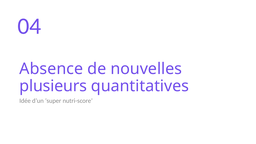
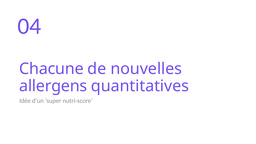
Absence: Absence -> Chacune (51, 69)
plusieurs: plusieurs -> allergens (53, 86)
